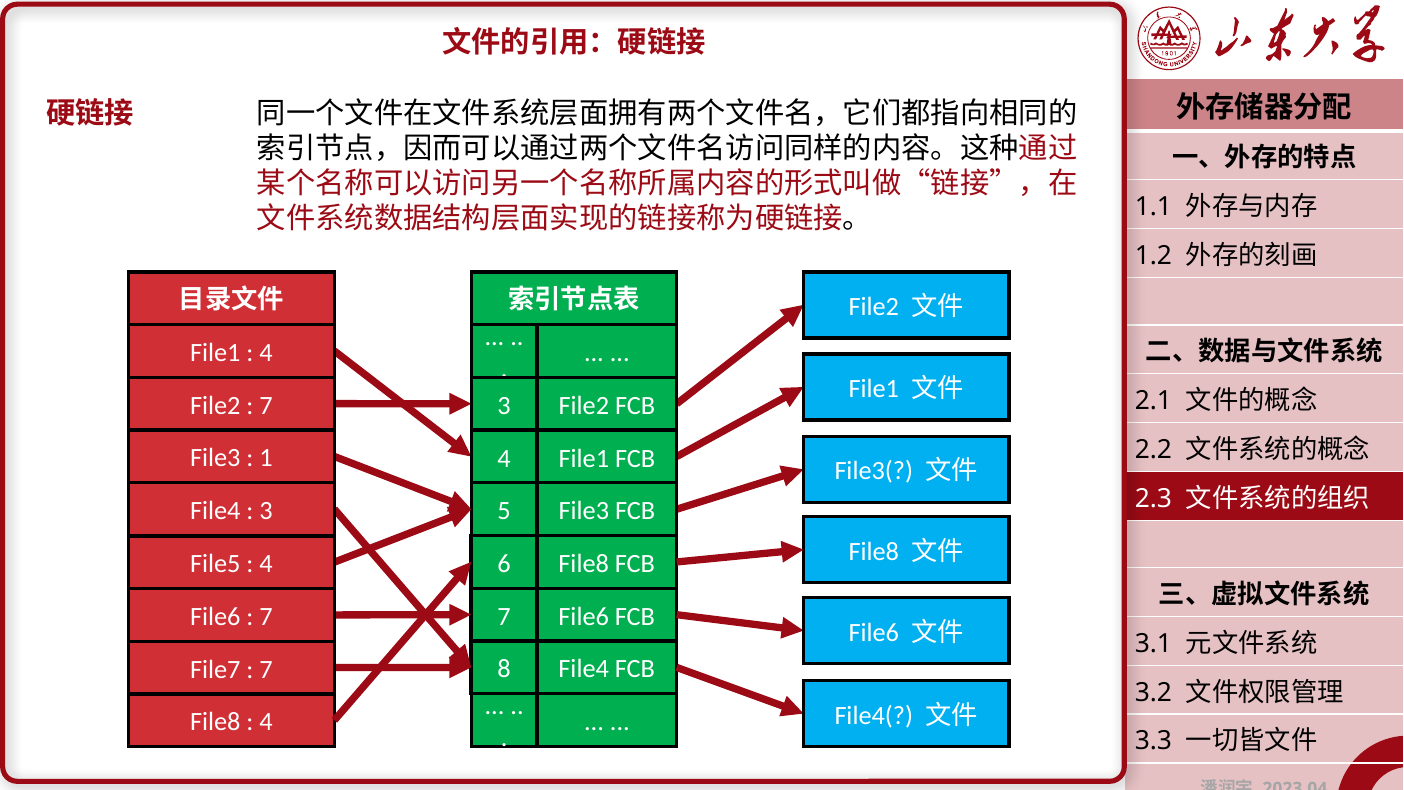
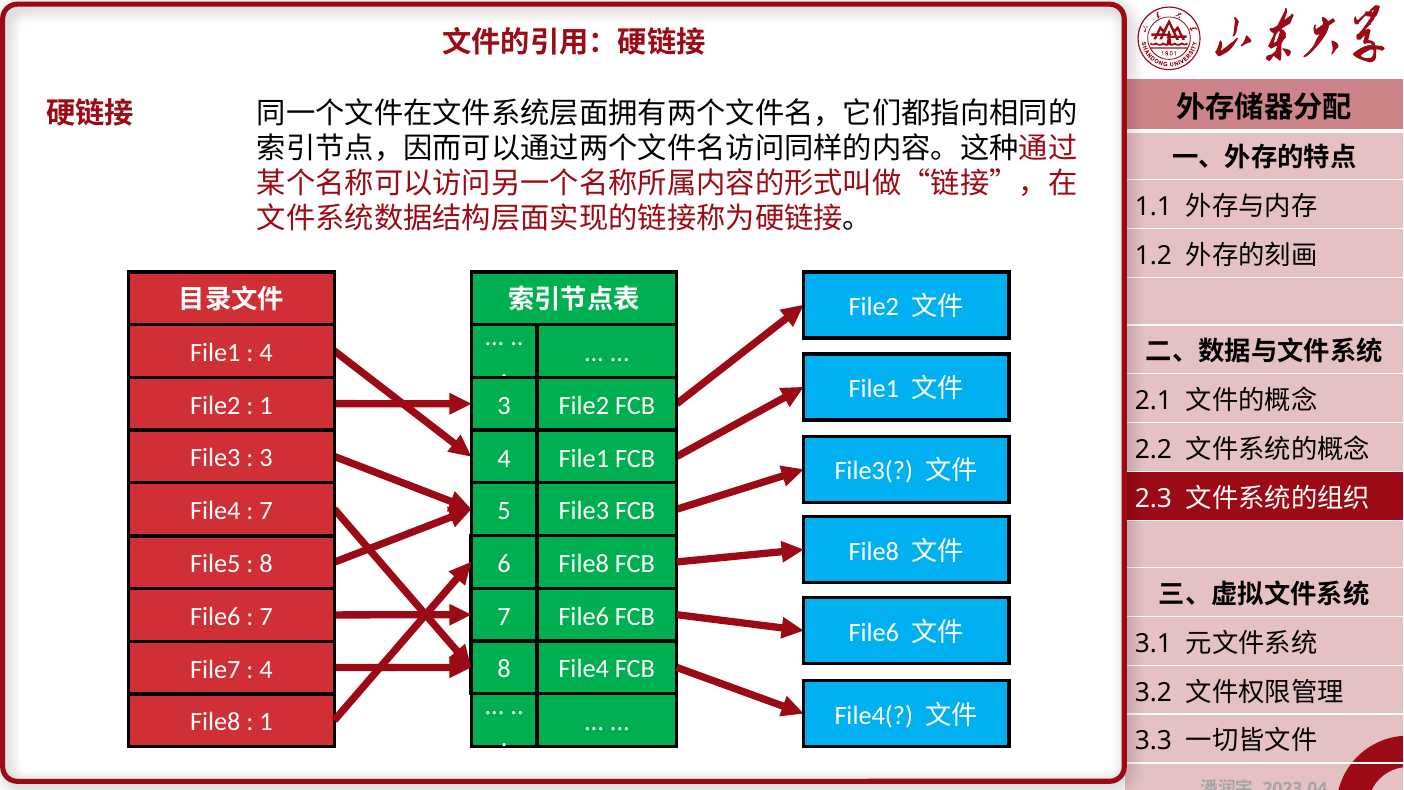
7: 7 -> 1 (266, 405)
1: 1 -> 3 (266, 458)
3: 3 -> 7 (266, 511)
4: 4 -> 8 (266, 564)
7: 7 -> 4 (266, 669)
4: 4 -> 1 (266, 722)
